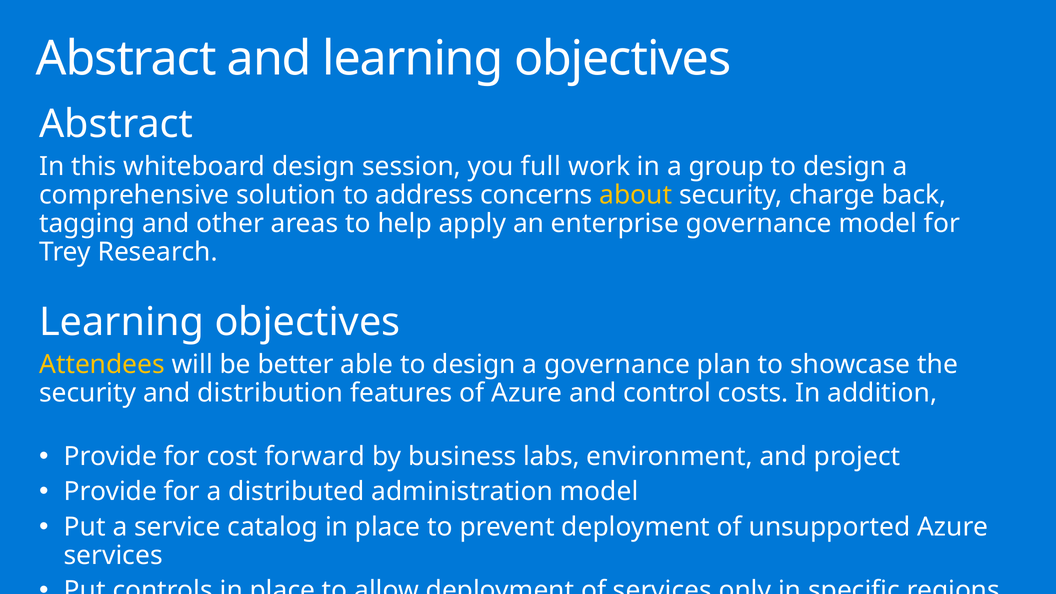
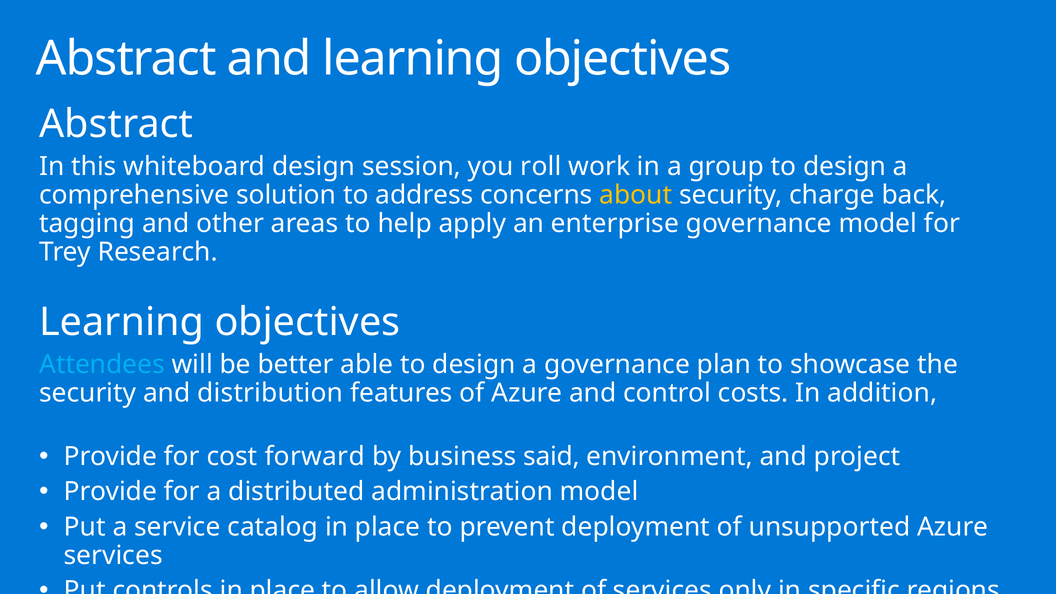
full: full -> roll (541, 167)
Attendees colour: yellow -> light blue (102, 365)
labs: labs -> said (552, 457)
